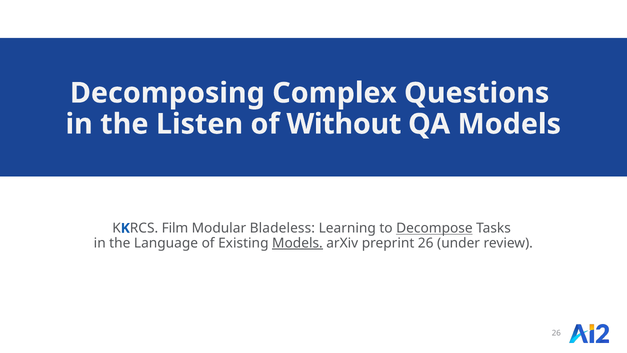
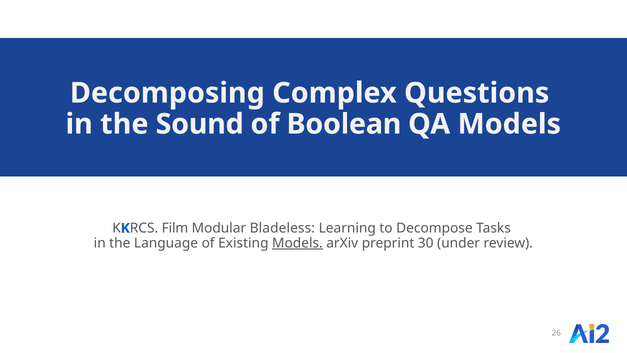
Listen: Listen -> Sound (200, 124)
Without: Without -> Boolean (344, 124)
Decompose underline: present -> none (434, 228)
preprint 26: 26 -> 30 (426, 243)
